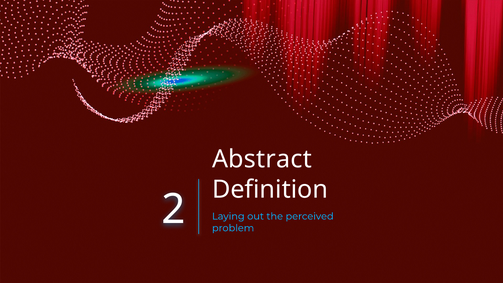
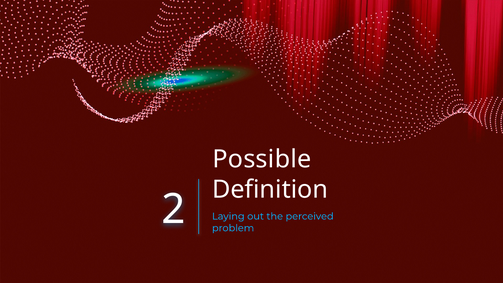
Abstract: Abstract -> Possible (262, 159)
